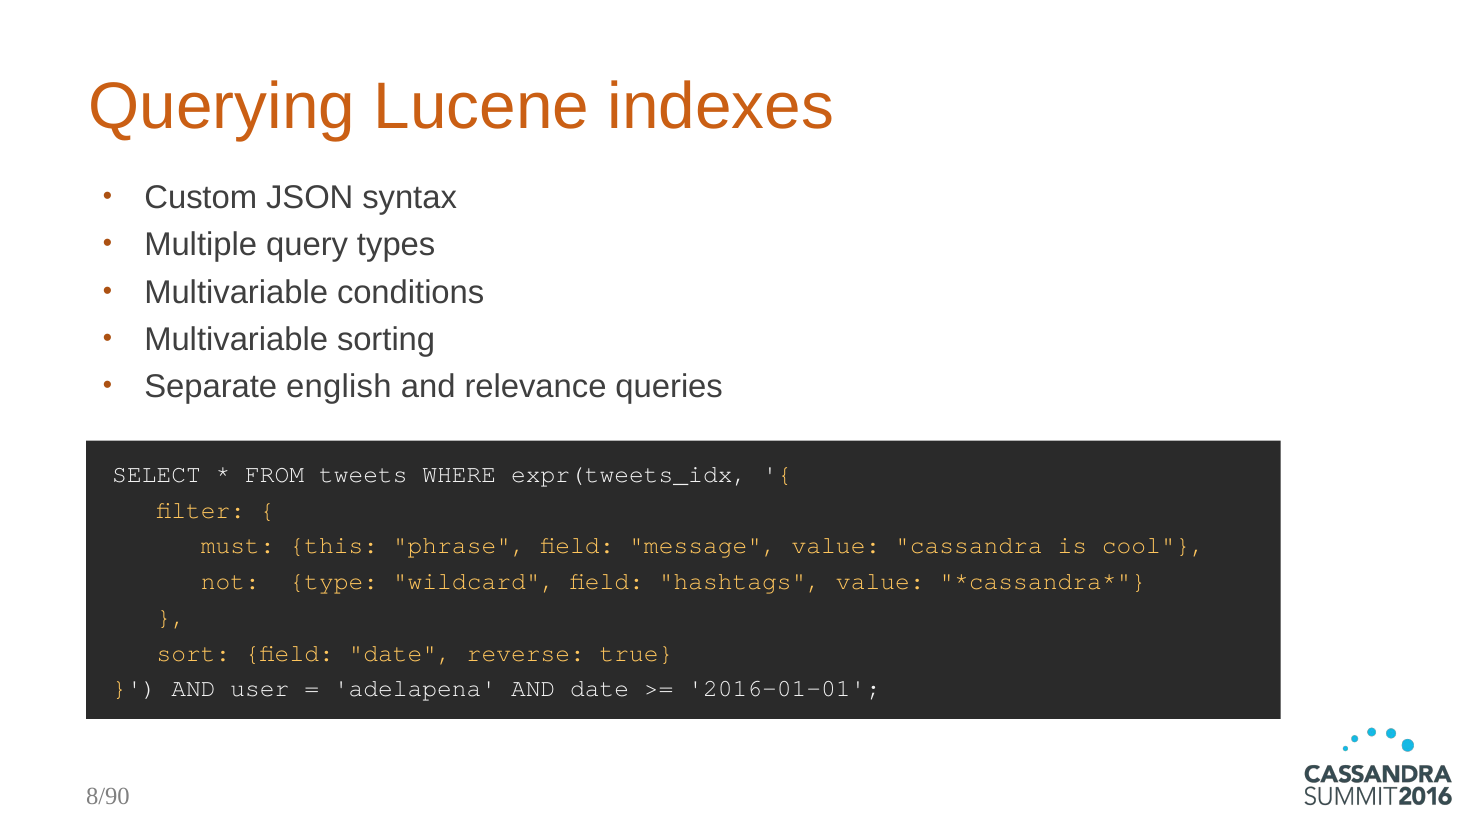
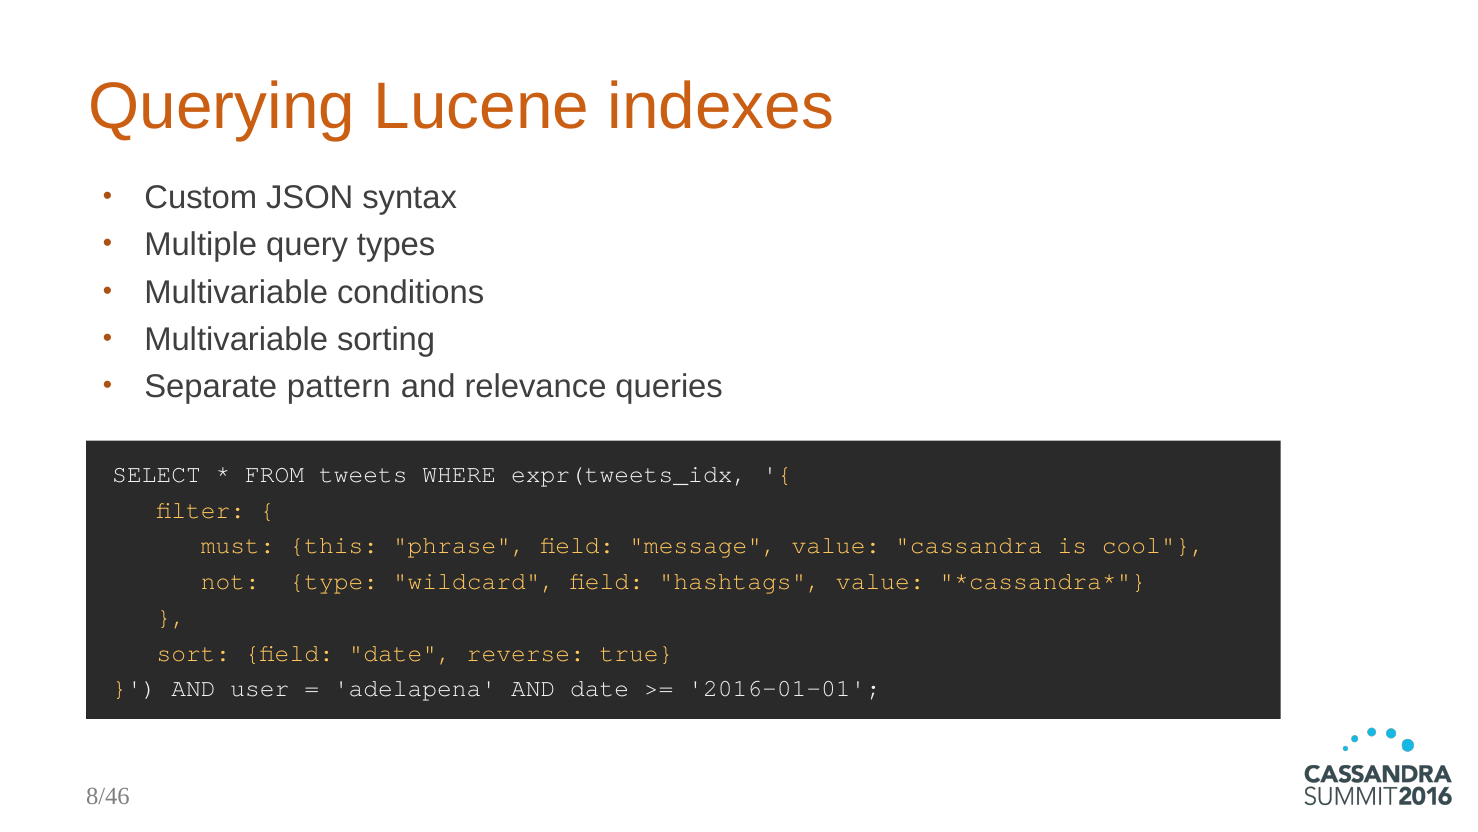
english: english -> pattern (339, 387)
8/90: 8/90 -> 8/46 (108, 796)
